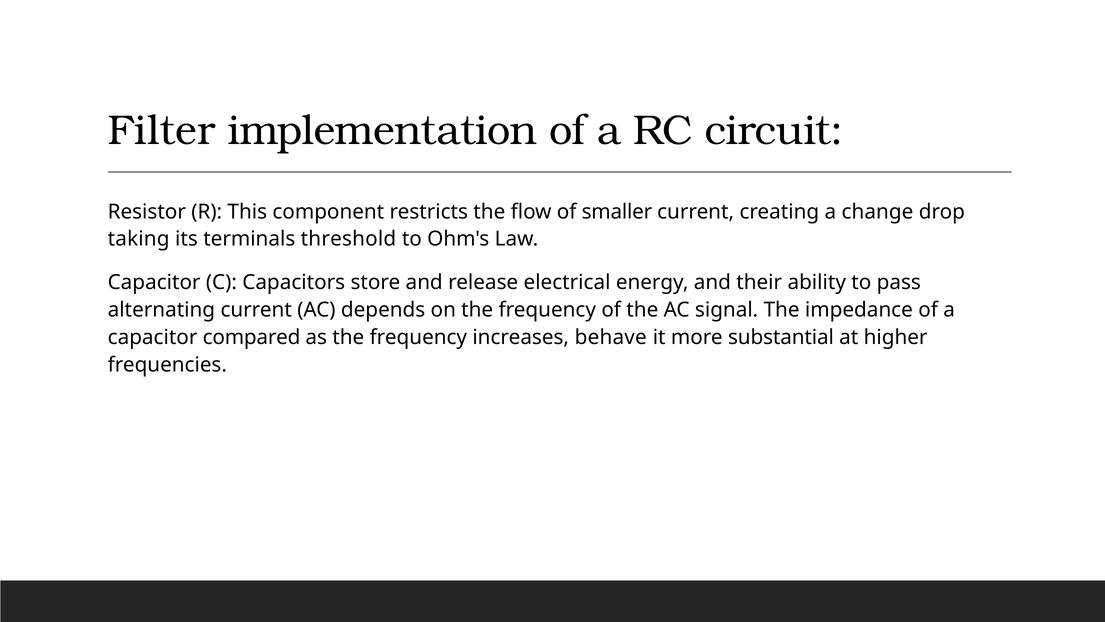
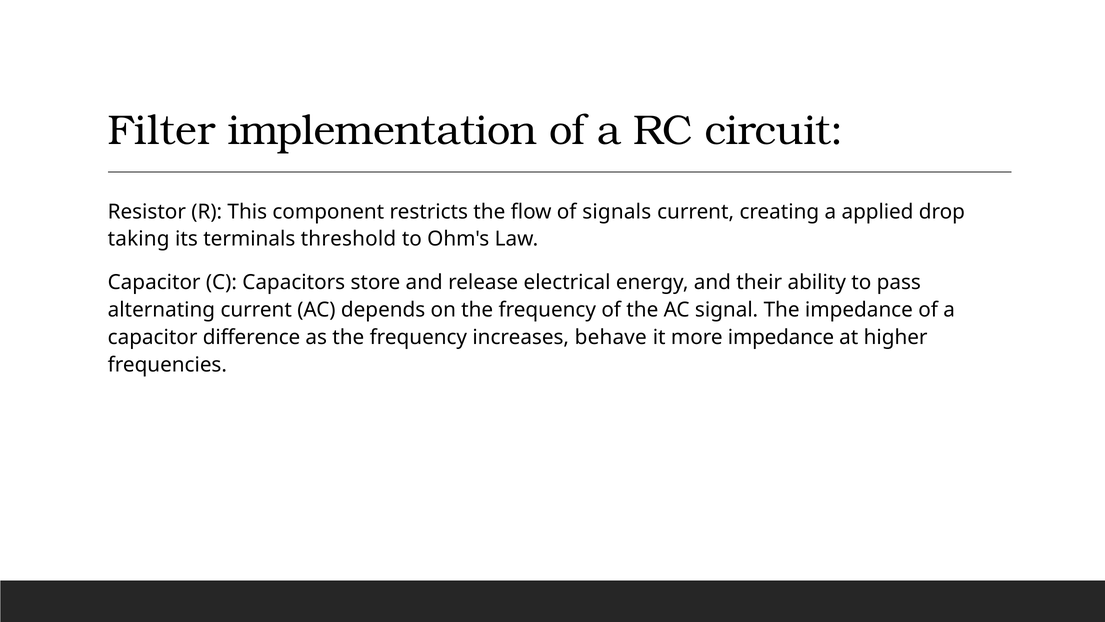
smaller: smaller -> signals (617, 212)
change: change -> applied (878, 212)
compared: compared -> difference (252, 337)
more substantial: substantial -> impedance (781, 337)
